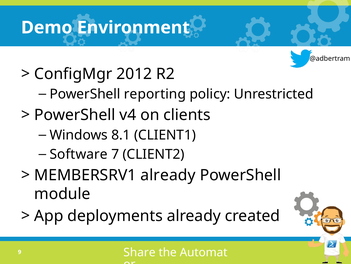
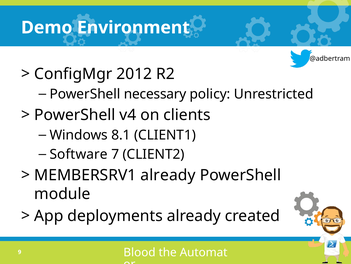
reporting: reporting -> necessary (155, 94)
Share: Share -> Blood (139, 252)
